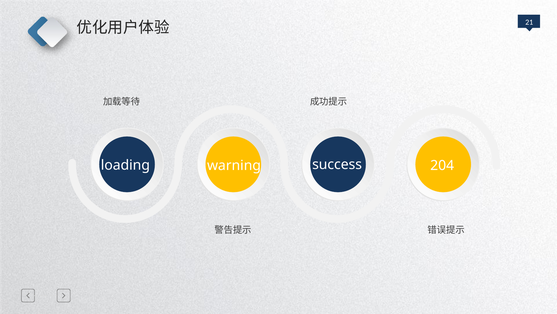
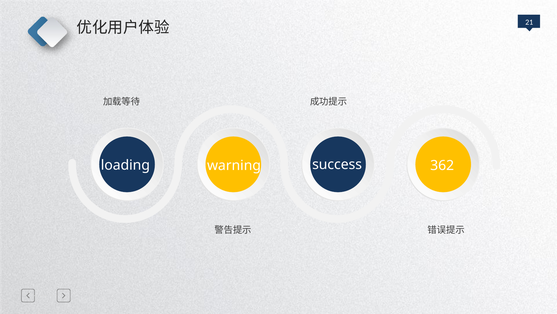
204: 204 -> 362 (442, 165)
